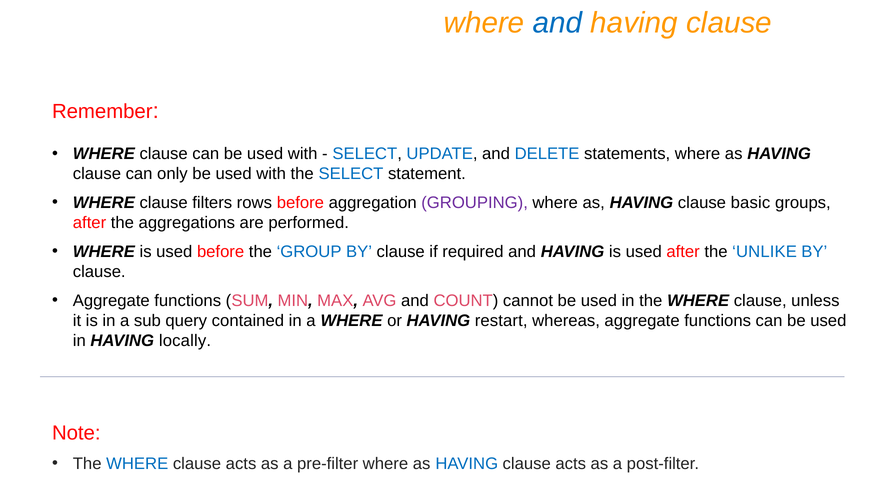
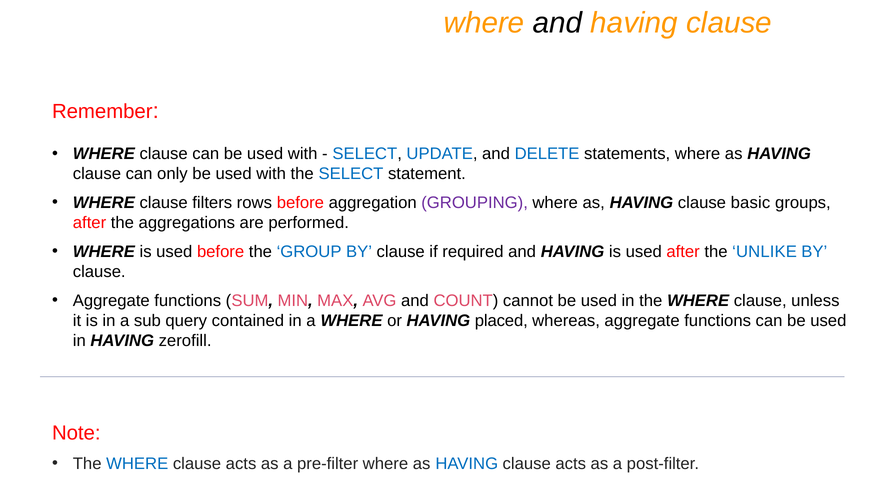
and colour: blue -> black (557, 23)
restart: restart -> placed (501, 321)
locally: locally -> zerofill (185, 341)
